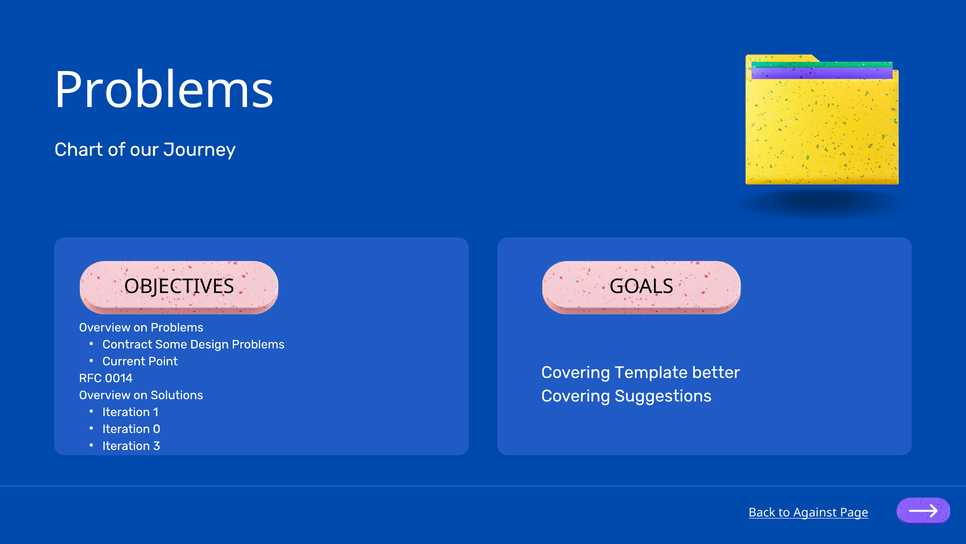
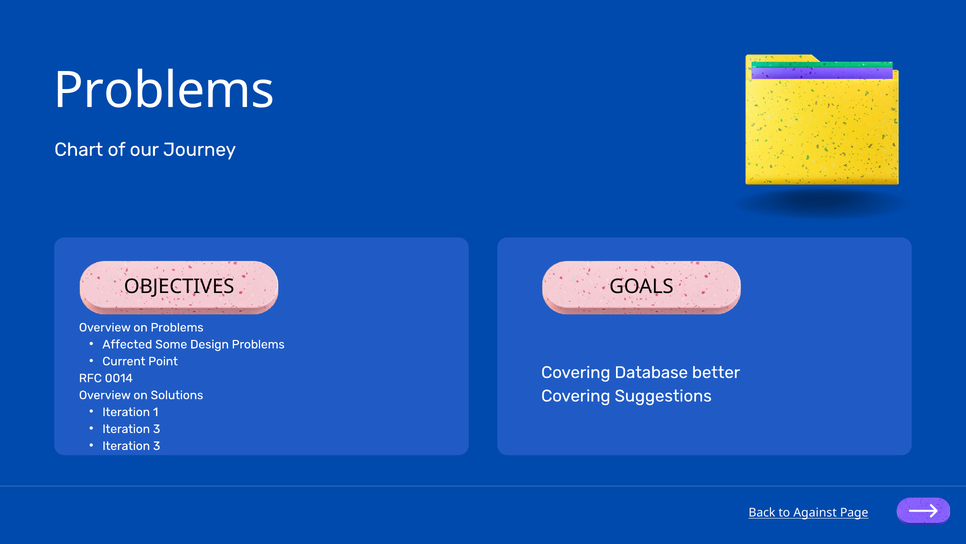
Contract: Contract -> Affected (127, 344)
Template: Template -> Database (651, 372)
0: 0 -> 3 (157, 429)
